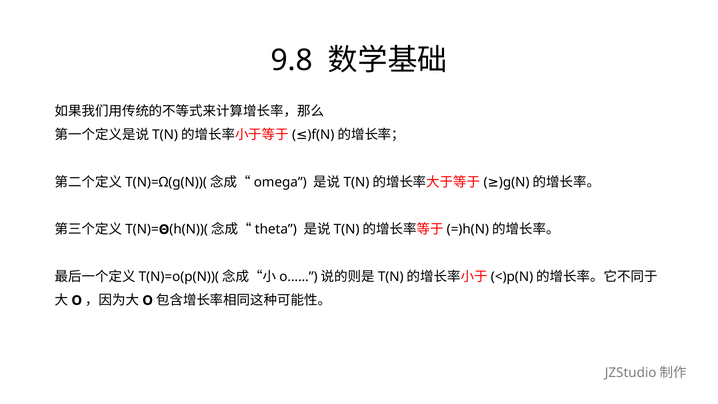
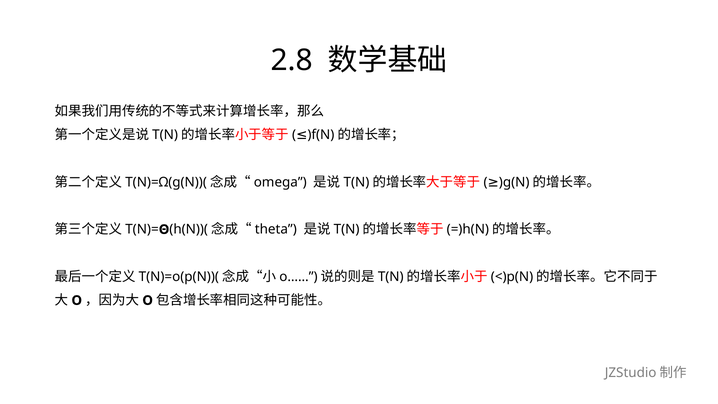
9.8: 9.8 -> 2.8 (292, 60)
